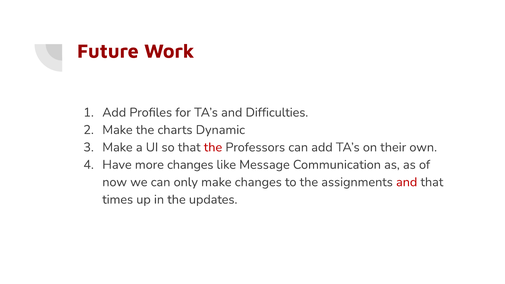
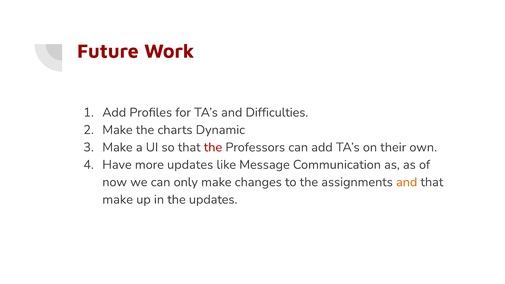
more changes: changes -> updates (190, 165)
and colour: red -> orange (407, 182)
times: times -> make (118, 200)
